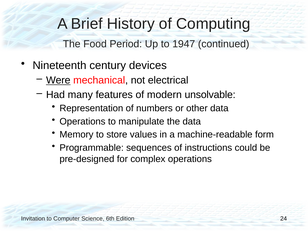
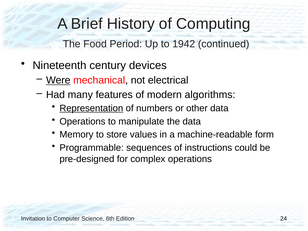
1947: 1947 -> 1942 (184, 44)
unsolvable: unsolvable -> algorithms (210, 95)
Representation underline: none -> present (91, 108)
